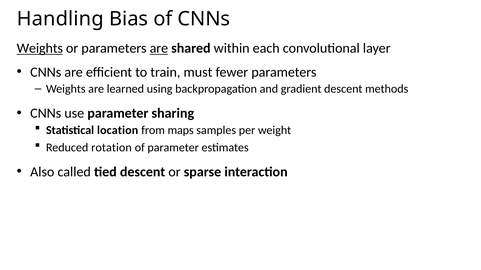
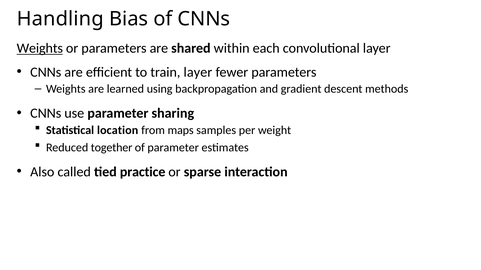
are underline: present -> none (159, 48)
train must: must -> layer (198, 72)
rotation: rotation -> together (112, 148)
tied descent: descent -> practice (143, 172)
